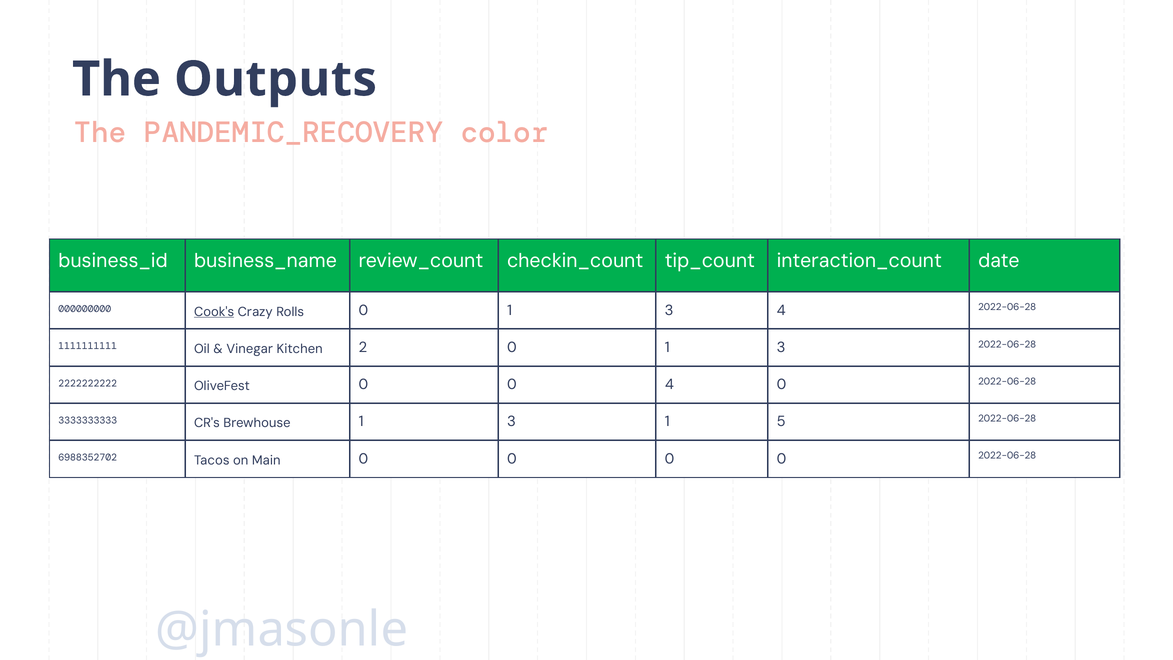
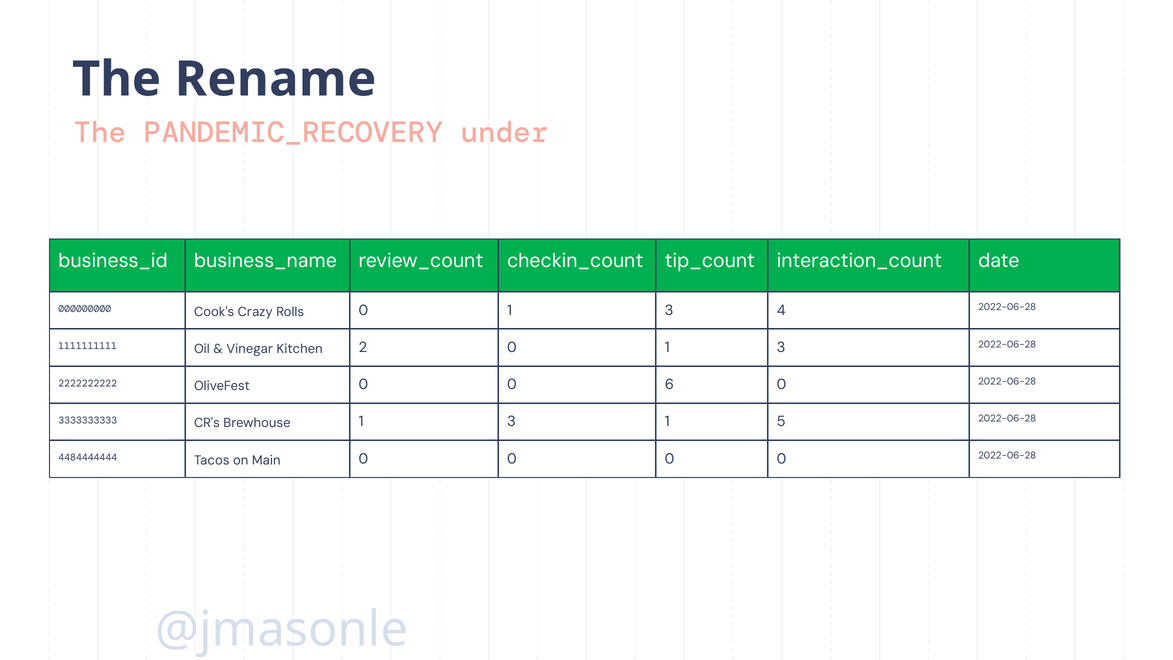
Outputs: Outputs -> Rename (276, 79)
color: color -> under (505, 133)
Cook's underline: present -> none (214, 312)
0 4: 4 -> 6 (669, 384)
6988352702: 6988352702 -> 4484444444 (88, 458)
